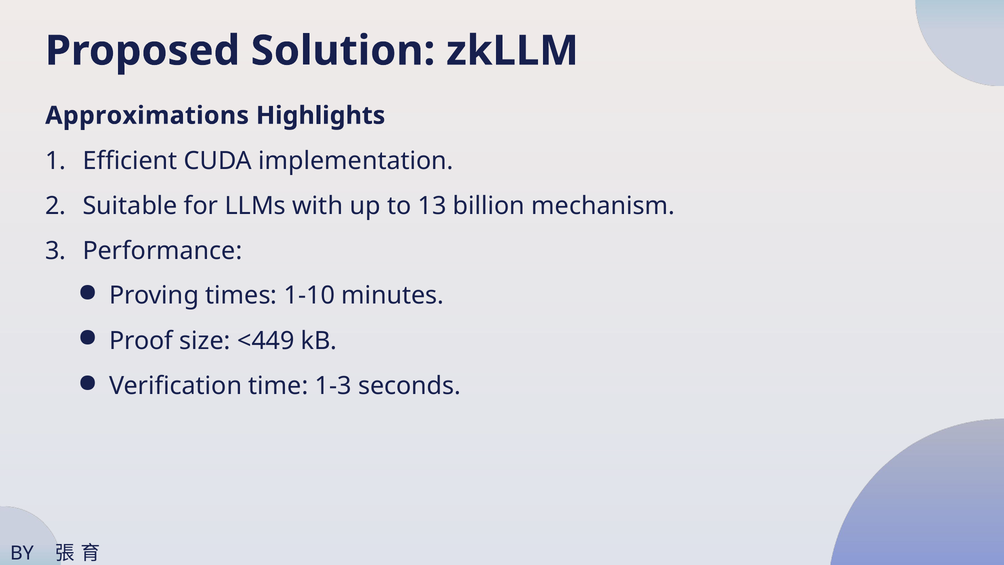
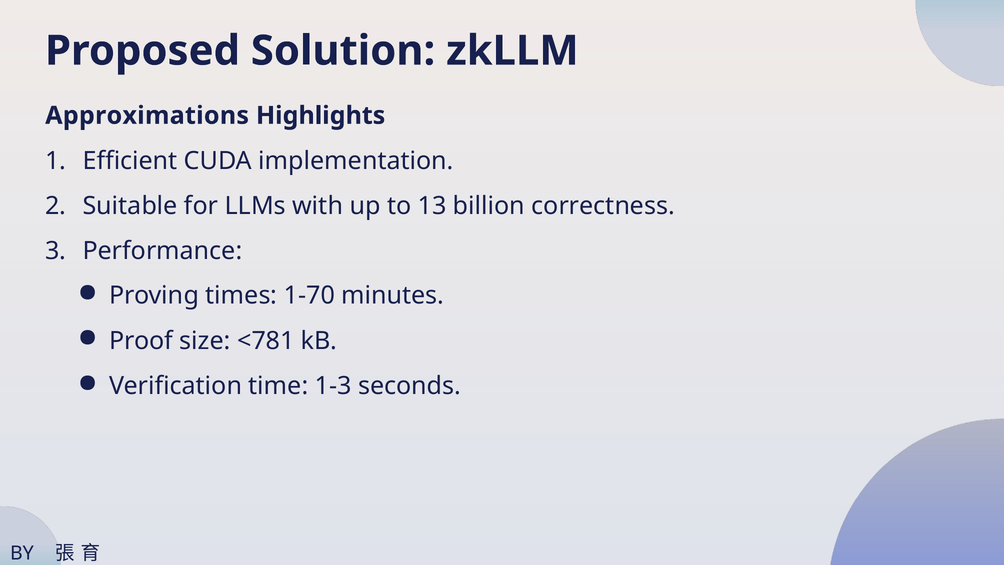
mechanism: mechanism -> correctness (603, 206)
1-10: 1-10 -> 1-70 (309, 295)
<449: <449 -> <781 (266, 341)
